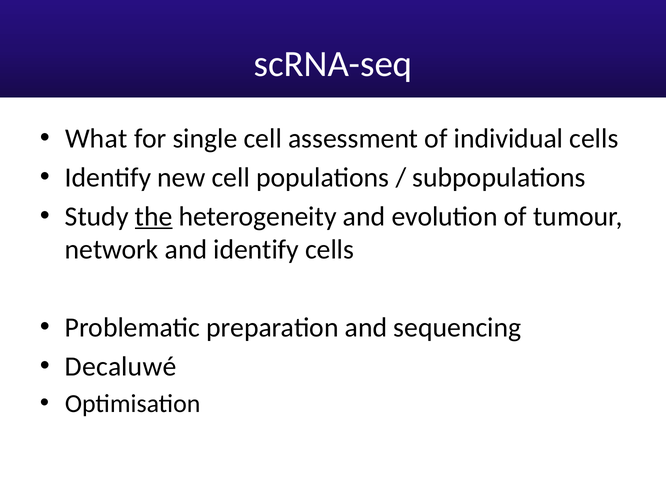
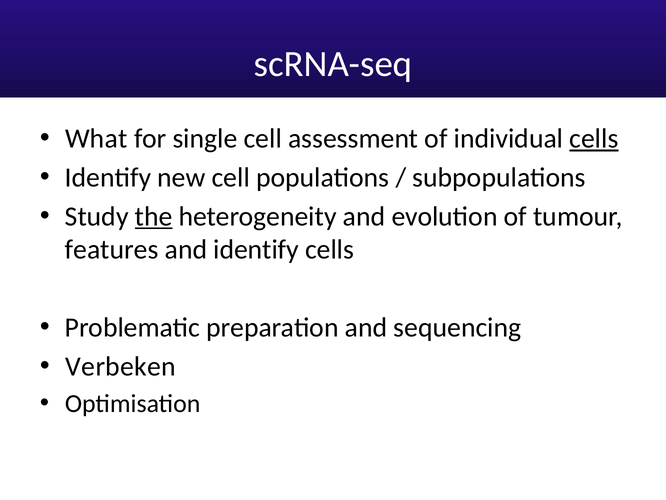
cells underline: none -> present (594, 138)
network: network -> features (112, 249)
Decaluwé: Decaluwé -> Verbeken (121, 366)
